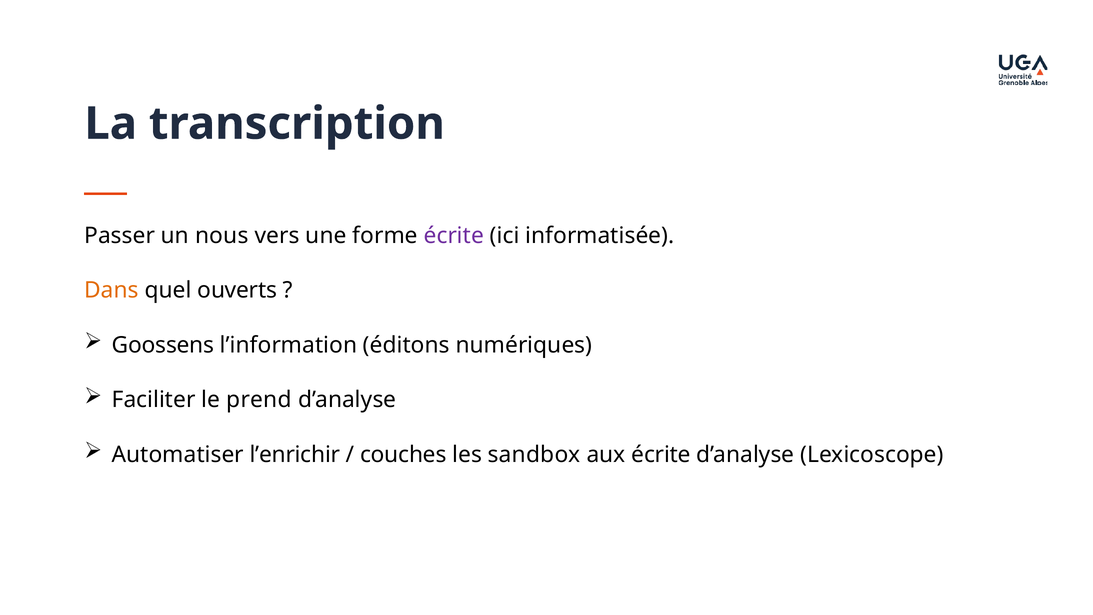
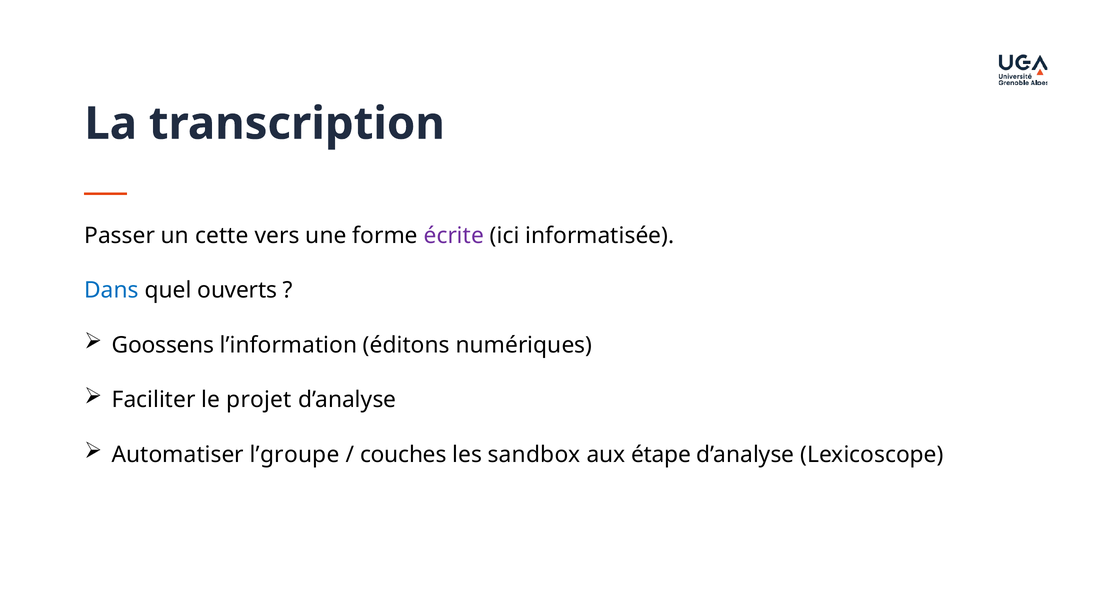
nous: nous -> cette (222, 236)
Dans colour: orange -> blue (112, 290)
prend: prend -> projet (259, 400)
l’enrichir: l’enrichir -> l’groupe (295, 454)
aux écrite: écrite -> étape (661, 454)
